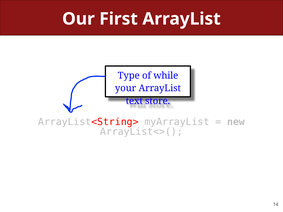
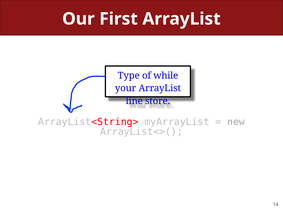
text: text -> line (134, 101)
